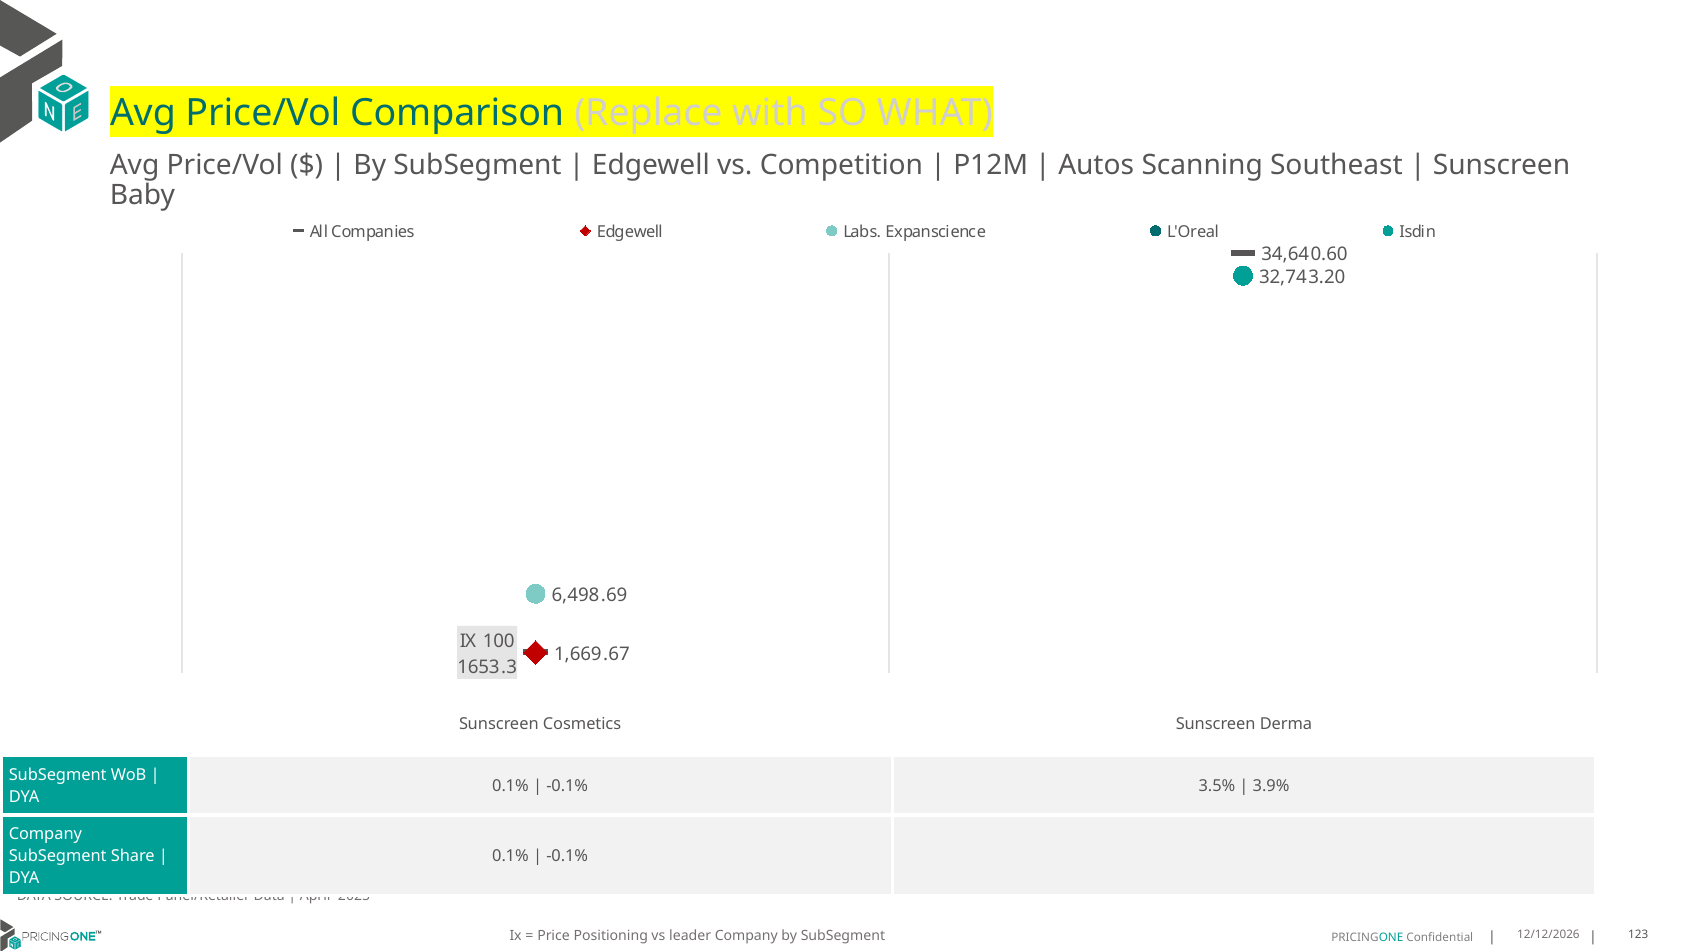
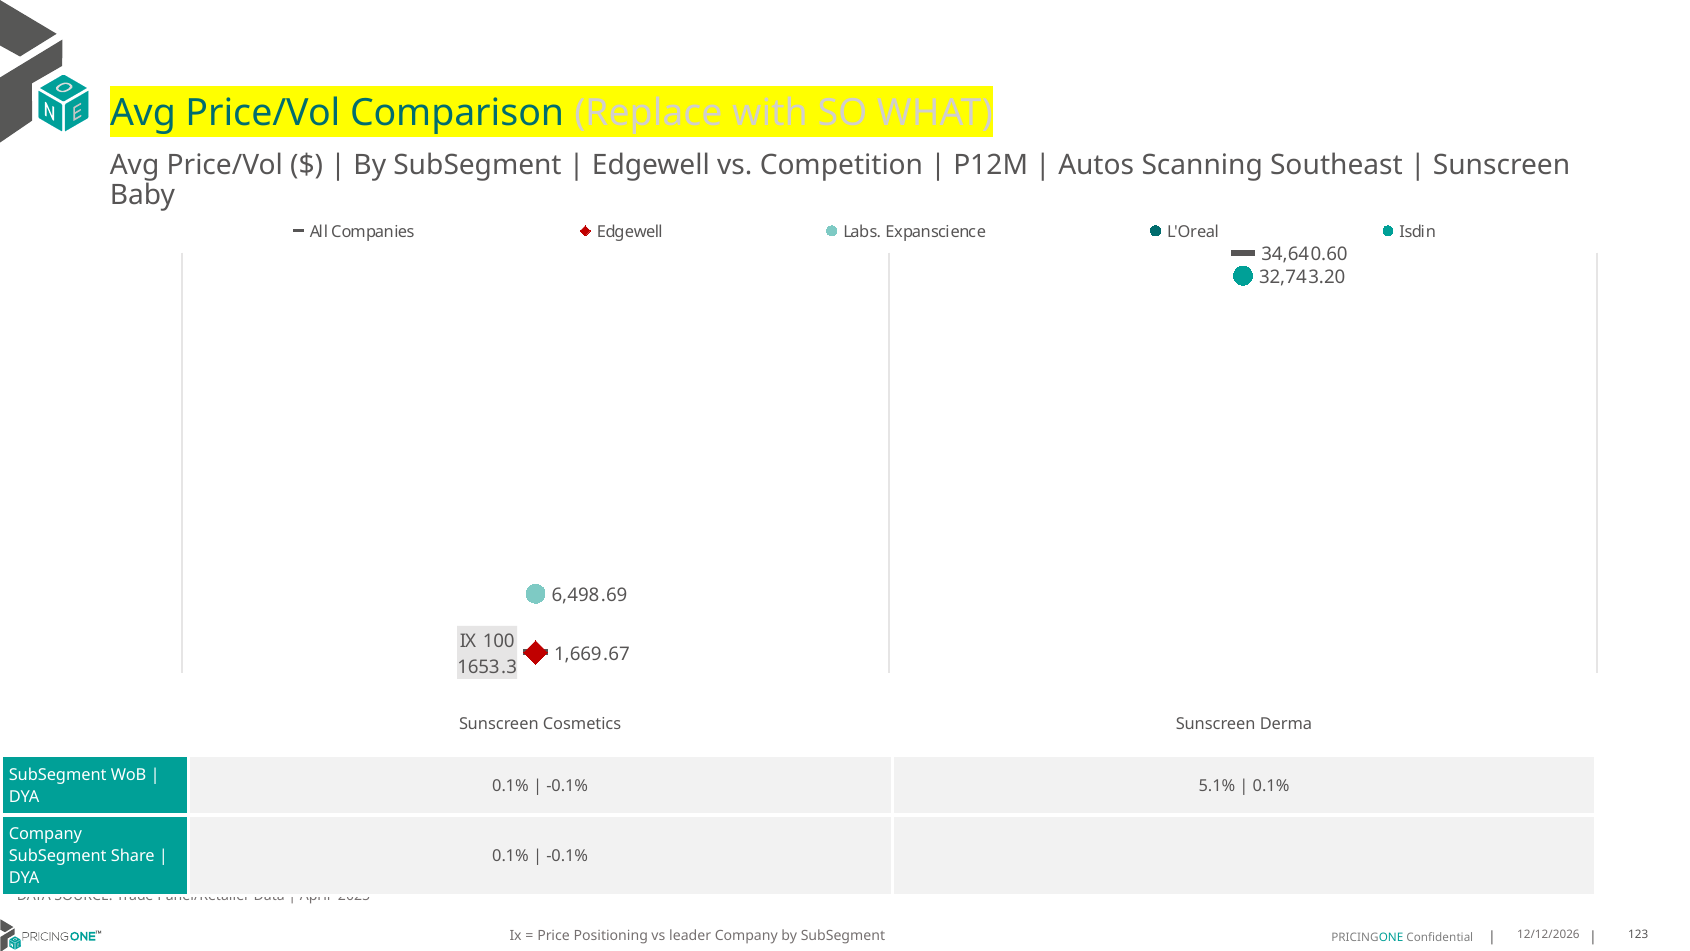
3.5%: 3.5% -> 5.1% (1217, 786)
3.9%: 3.9% -> 0.1% (1271, 786)
